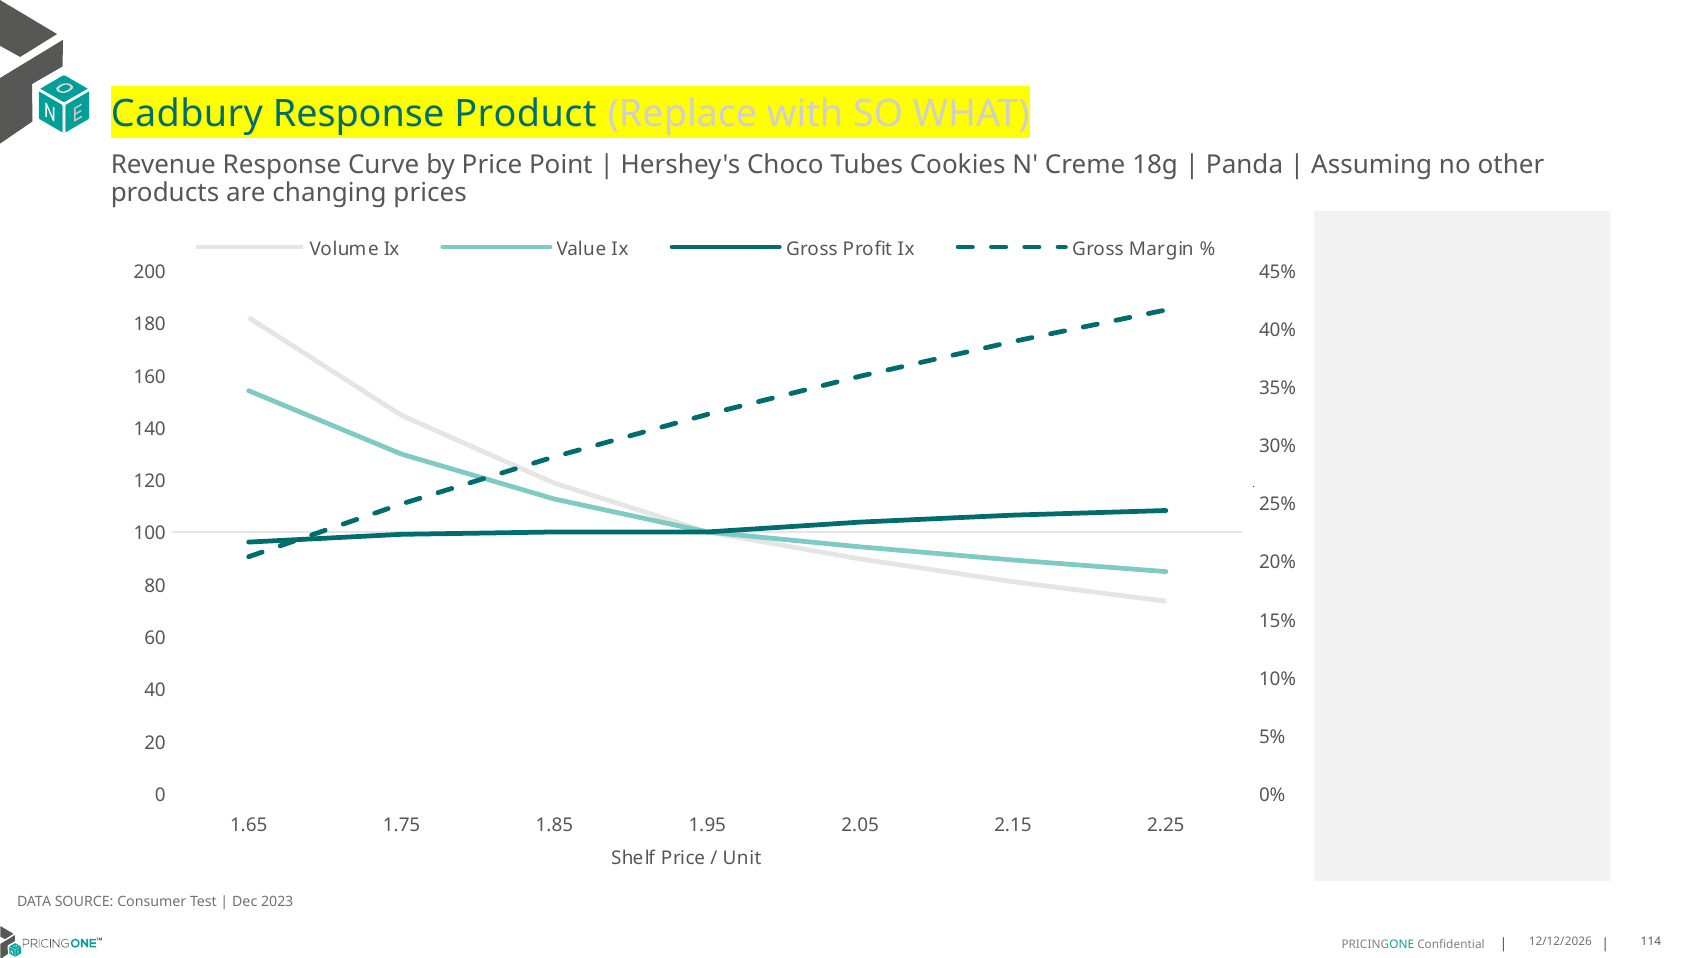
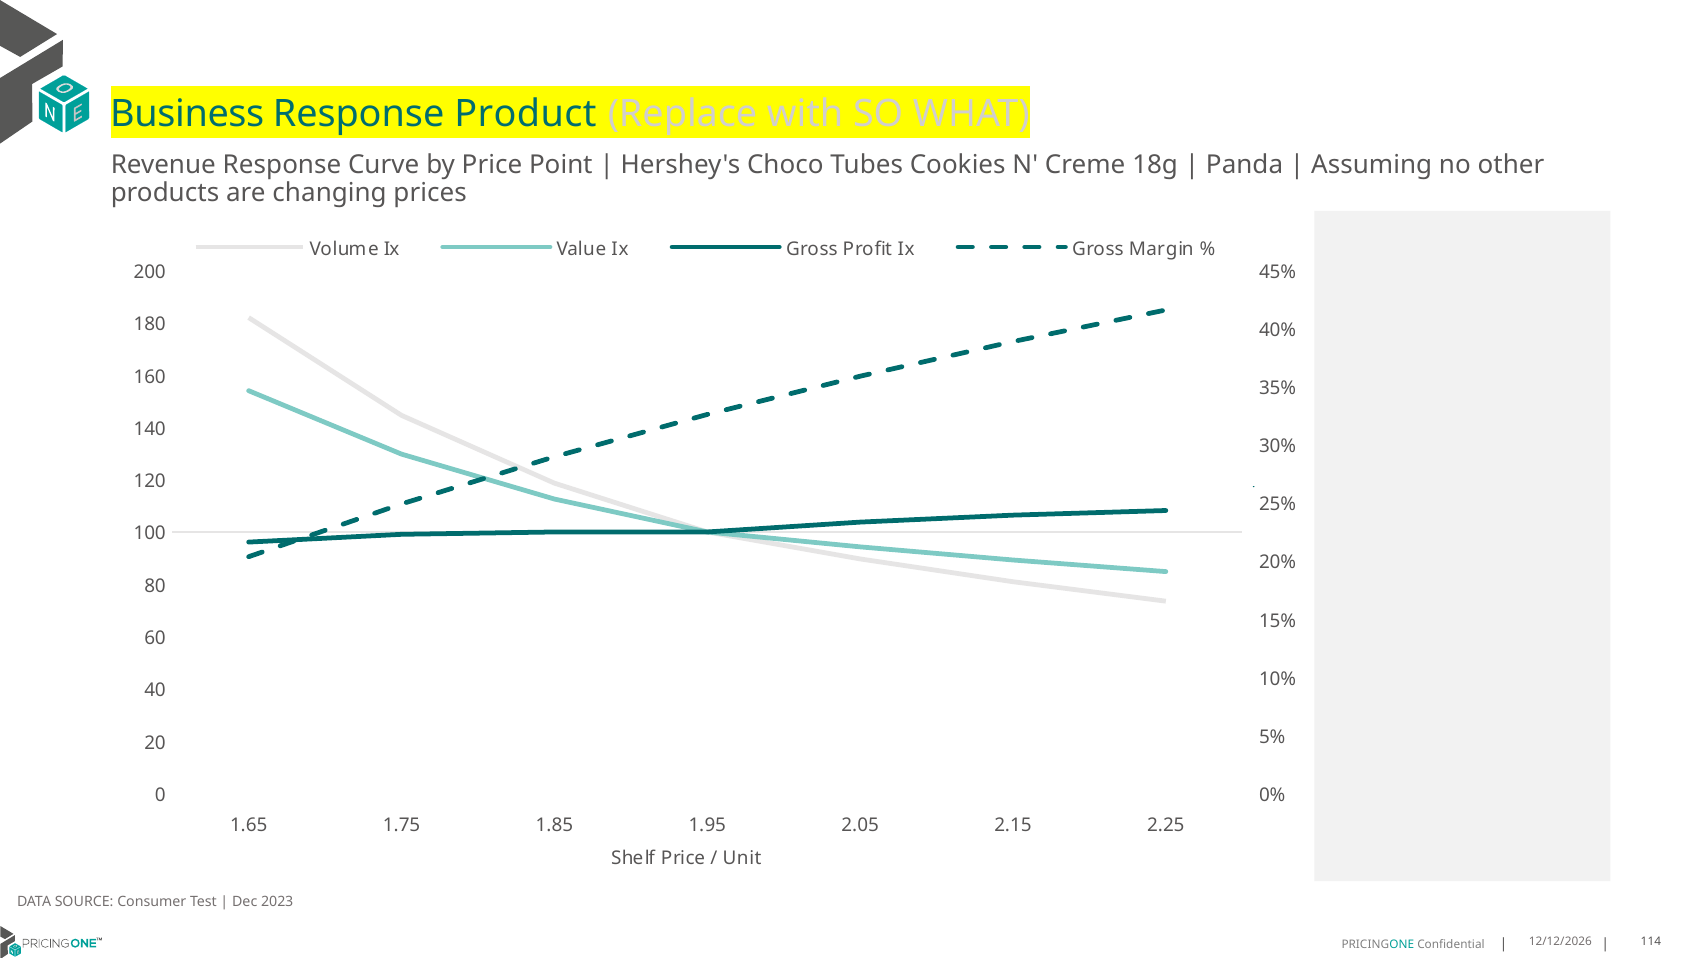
Cadbury: Cadbury -> Business (187, 114)
